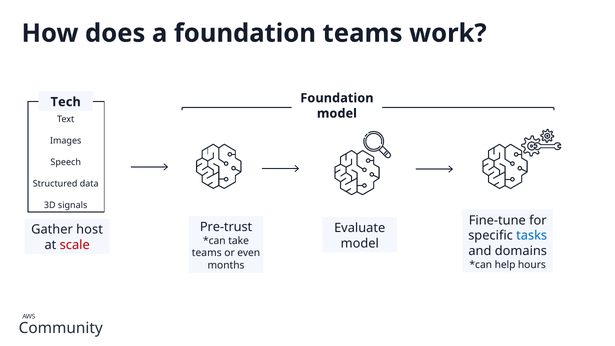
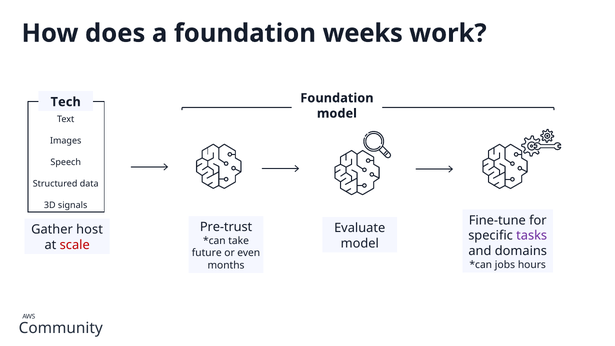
foundation teams: teams -> weeks (363, 33)
tasks colour: blue -> purple (532, 236)
teams: teams -> future (207, 253)
help: help -> jobs (505, 265)
